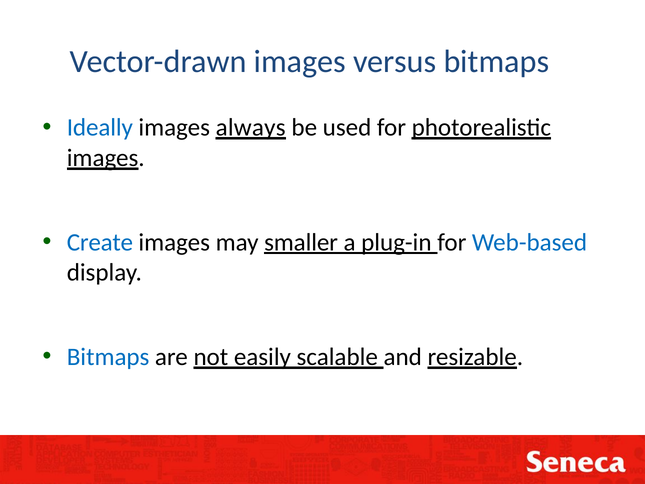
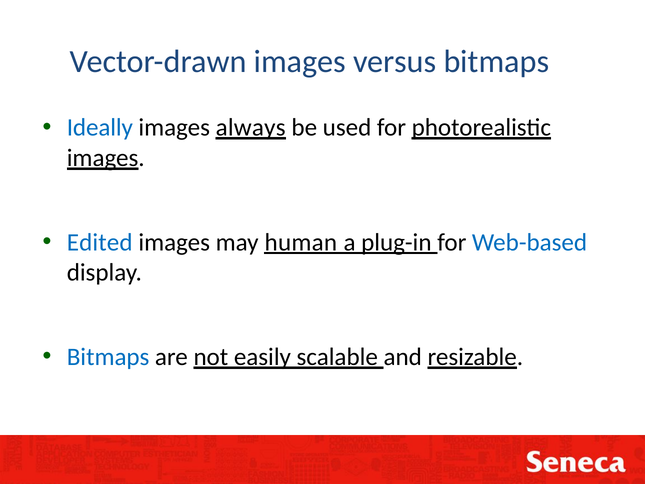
Create: Create -> Edited (100, 242)
smaller: smaller -> human (301, 242)
